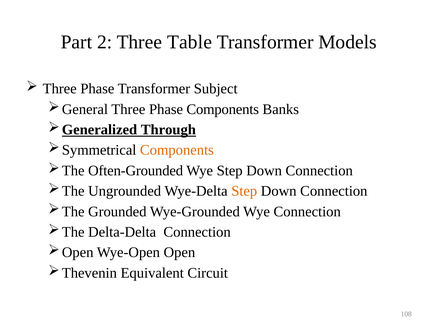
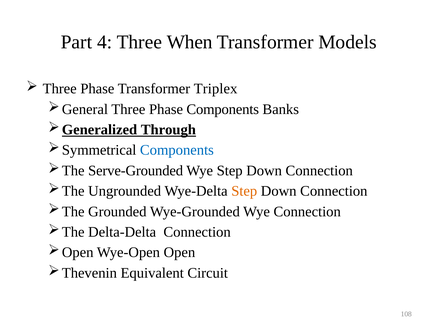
2: 2 -> 4 (105, 42)
Table: Table -> When (190, 42)
Subject: Subject -> Triplex (216, 89)
Components colour: orange -> blue (177, 150)
Often-Grounded: Often-Grounded -> Serve-Grounded (136, 170)
